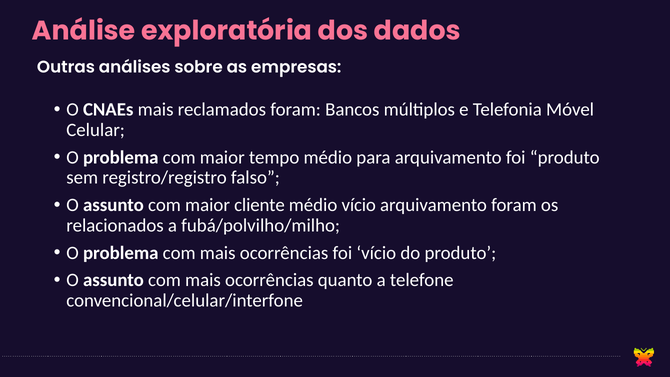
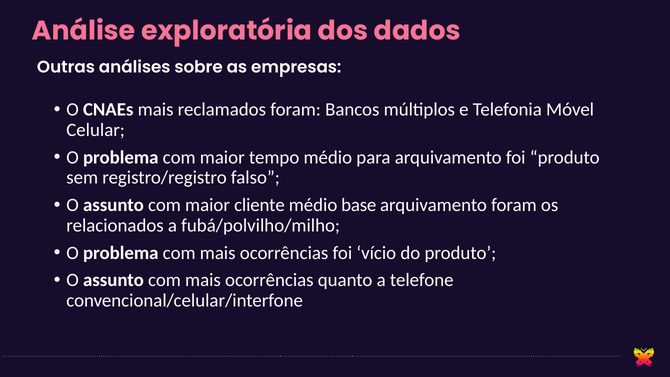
médio vício: vício -> base (359, 205)
